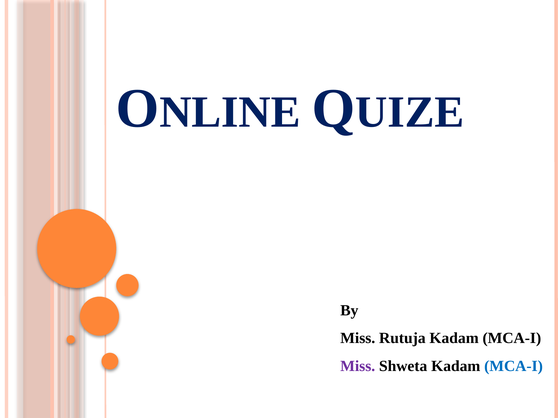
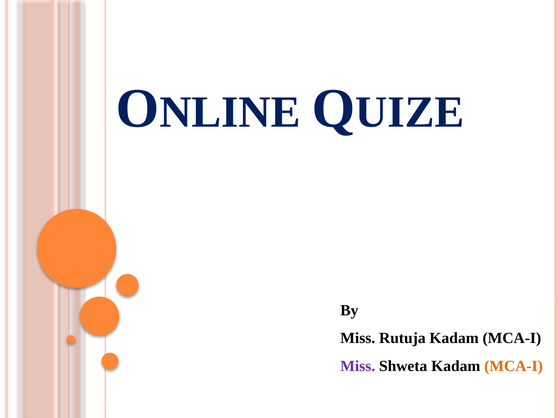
MCA-I colour: blue -> orange (514, 367)
